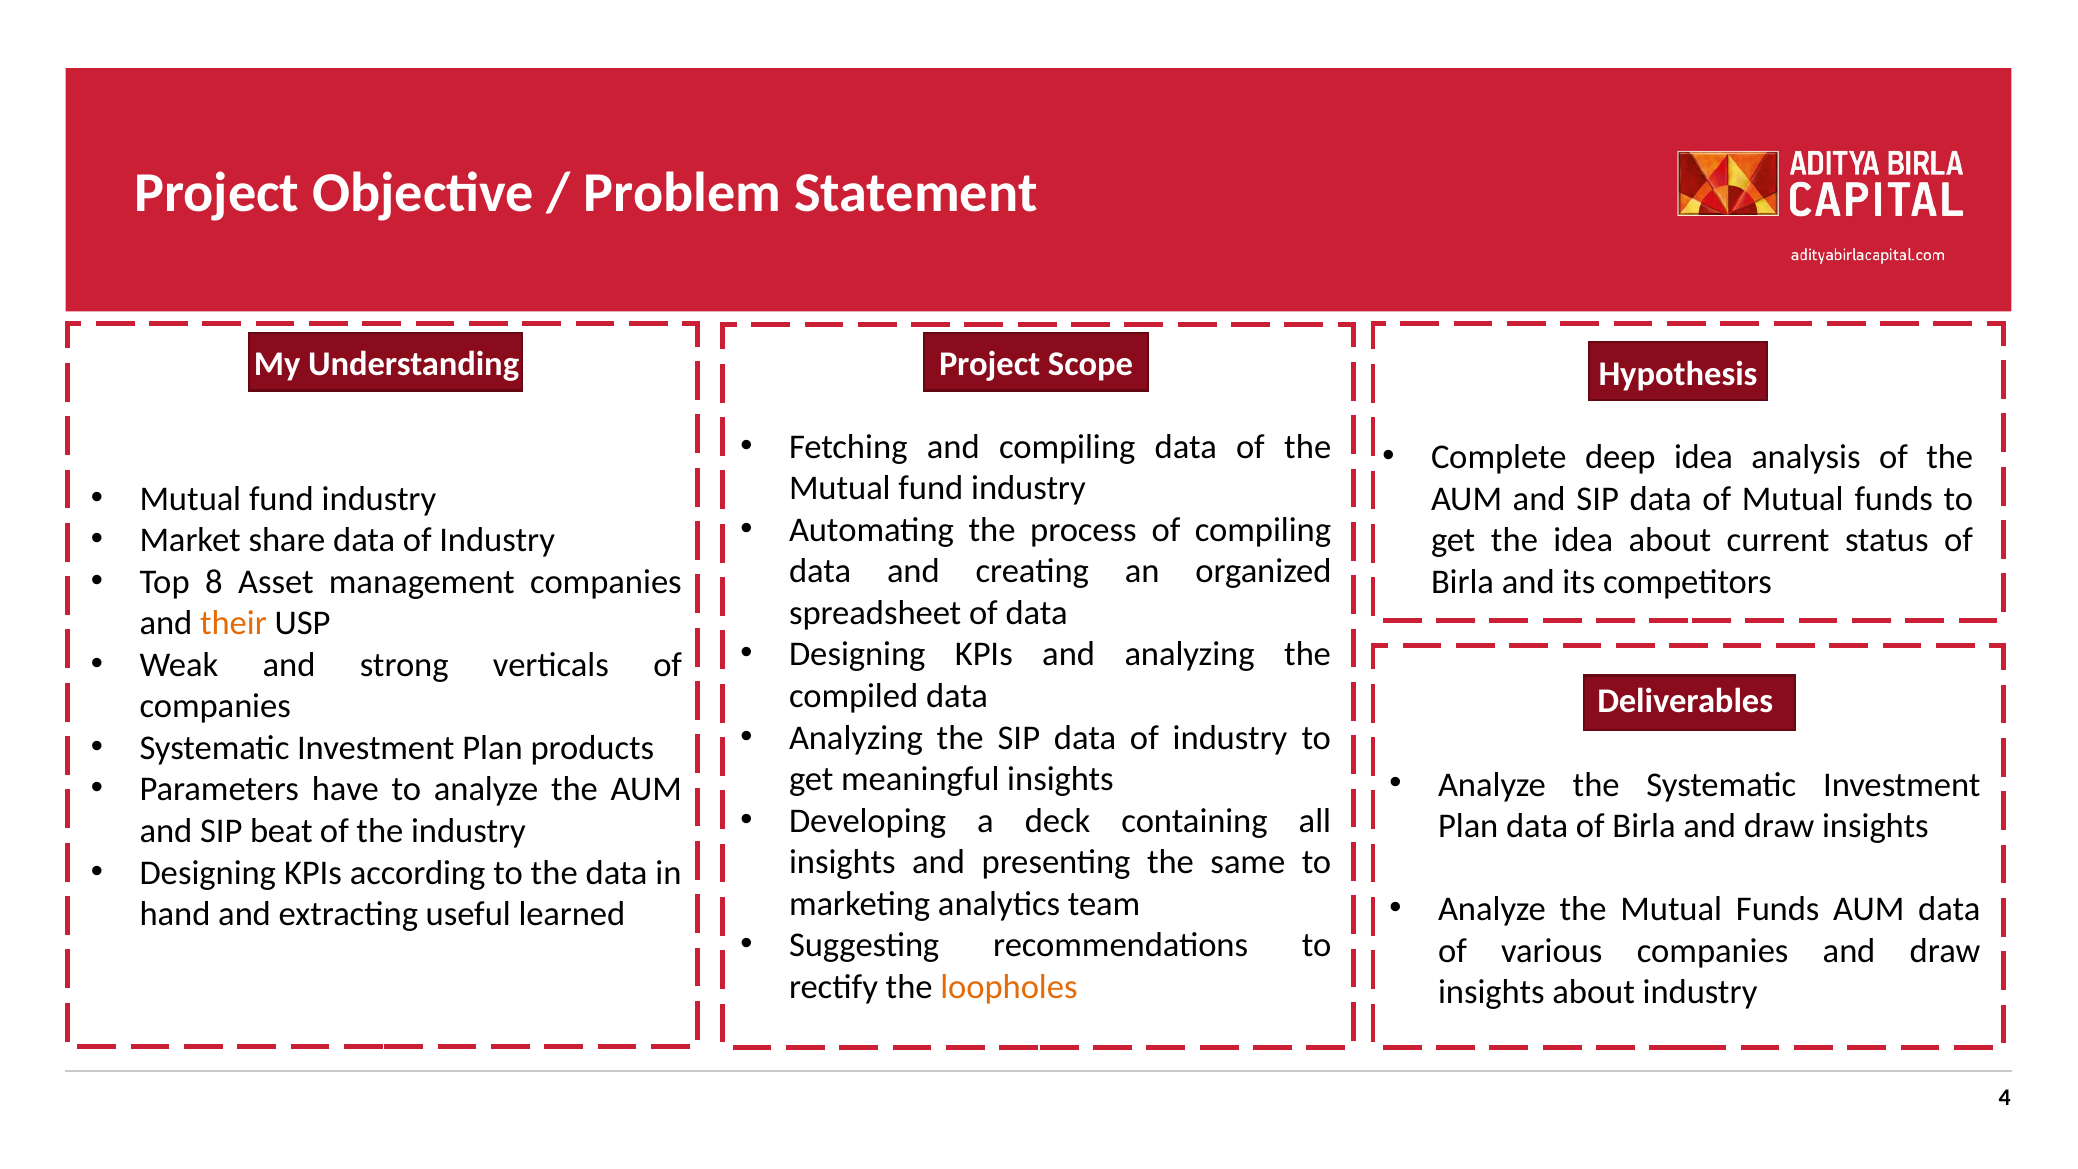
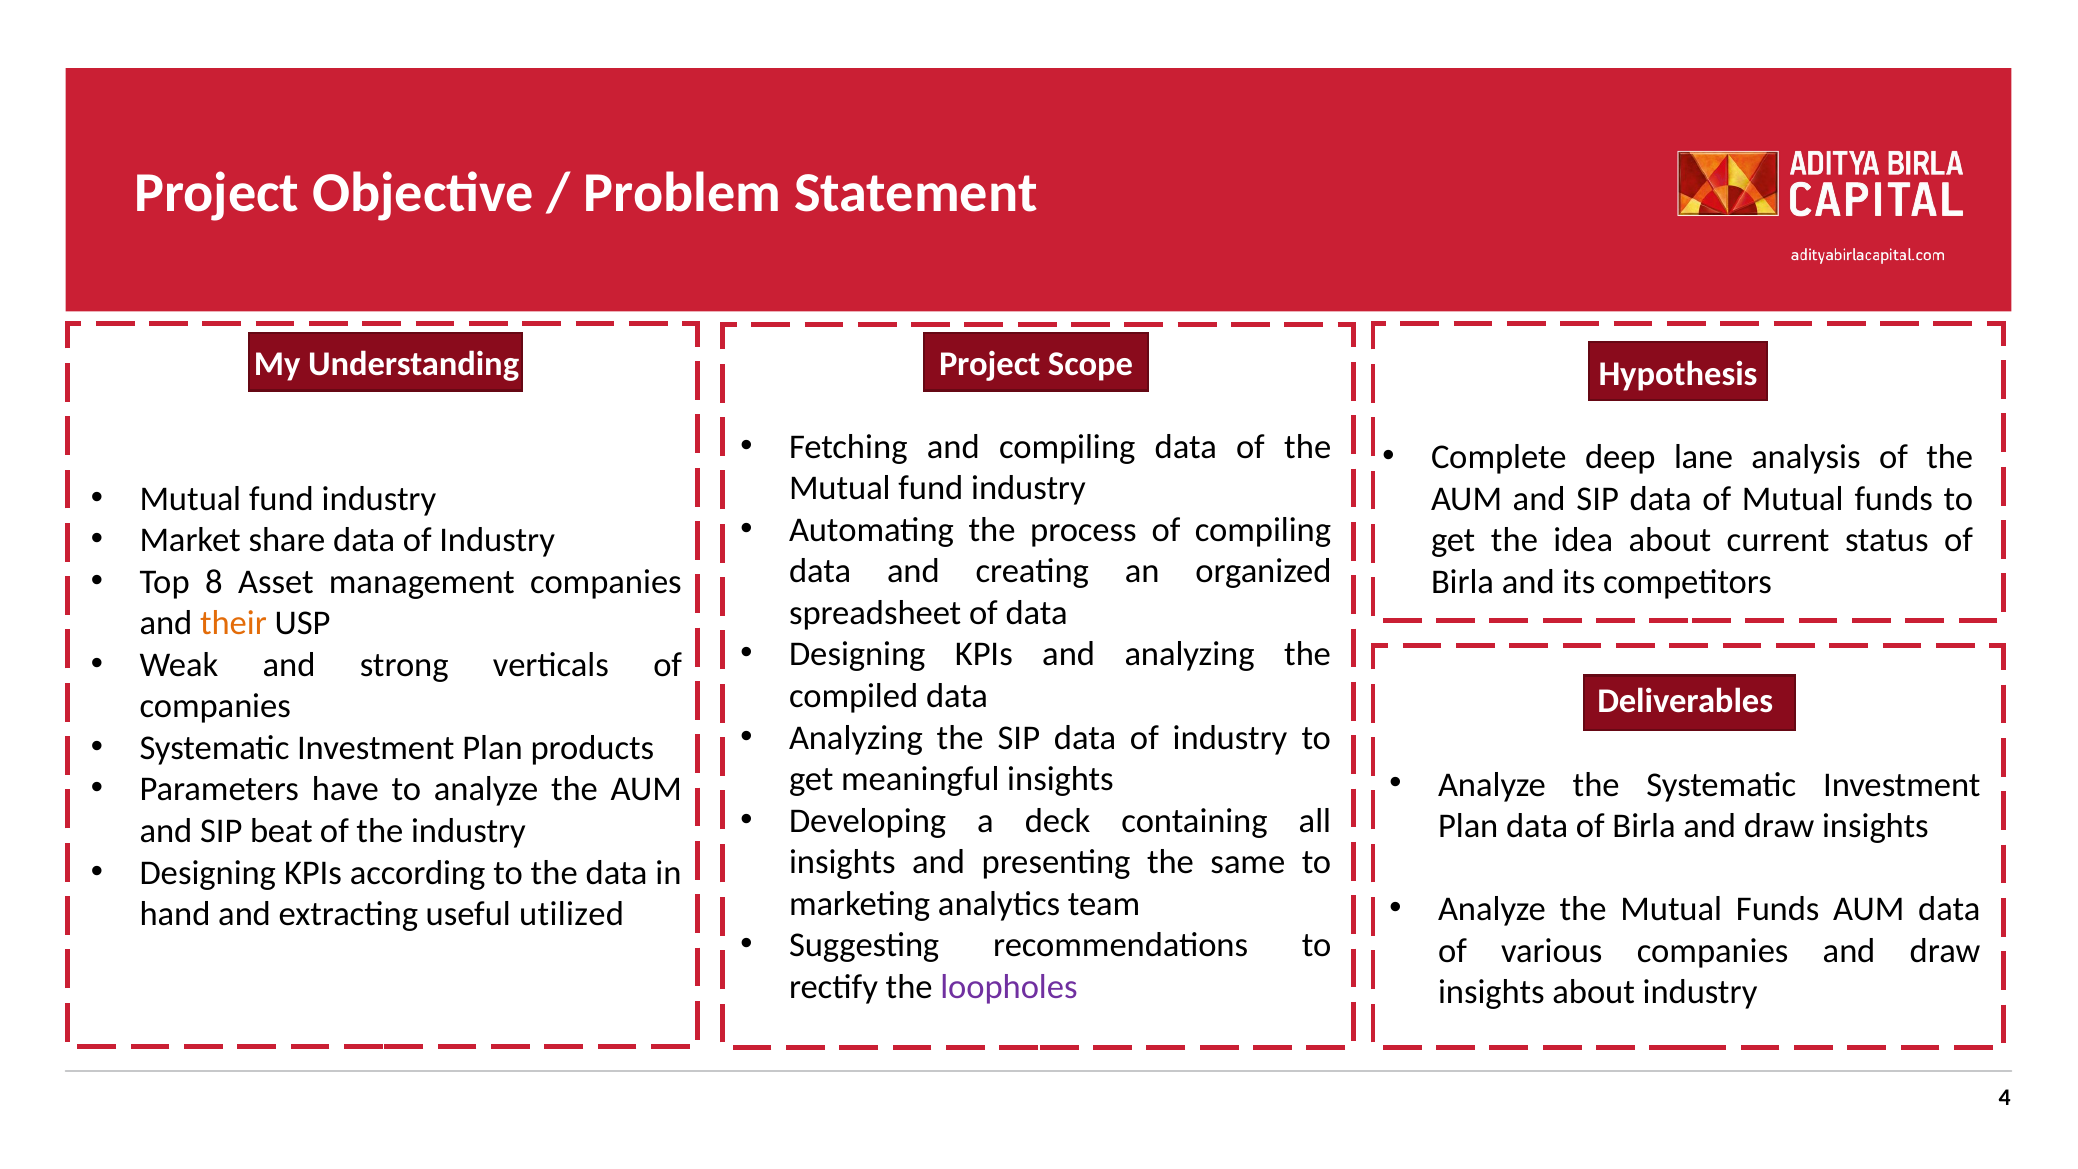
deep idea: idea -> lane (1704, 457)
learned: learned -> utilized (572, 914)
loopholes colour: orange -> purple (1009, 987)
